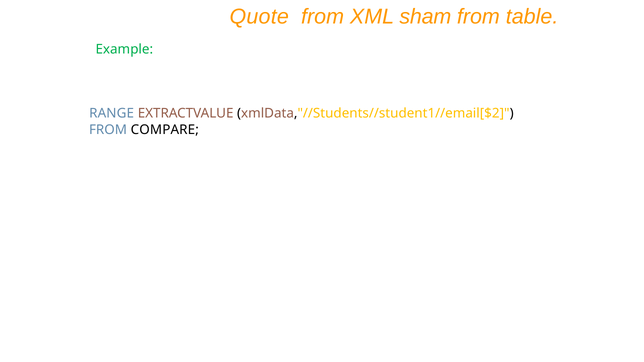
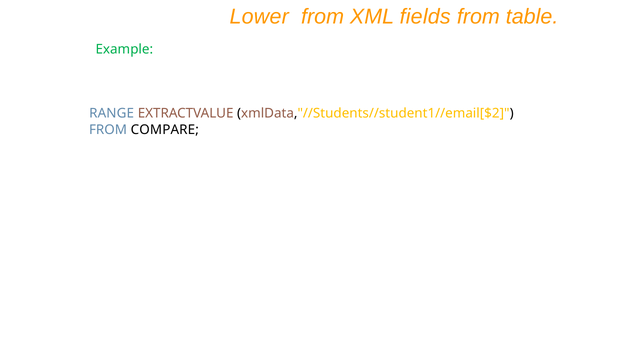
Quote: Quote -> Lower (259, 17)
sham: sham -> fields (425, 17)
